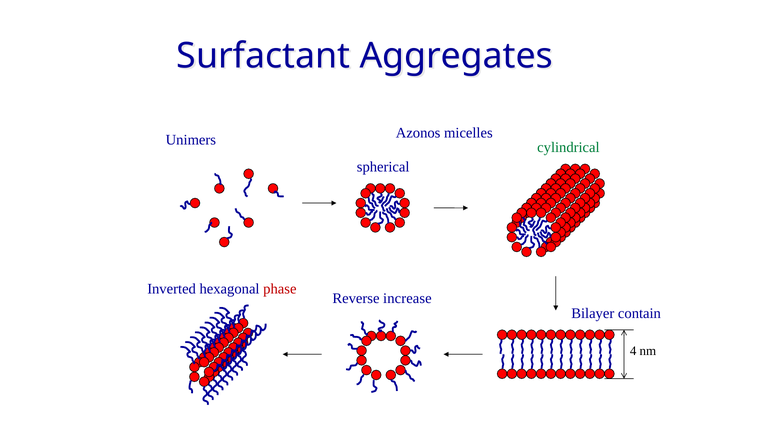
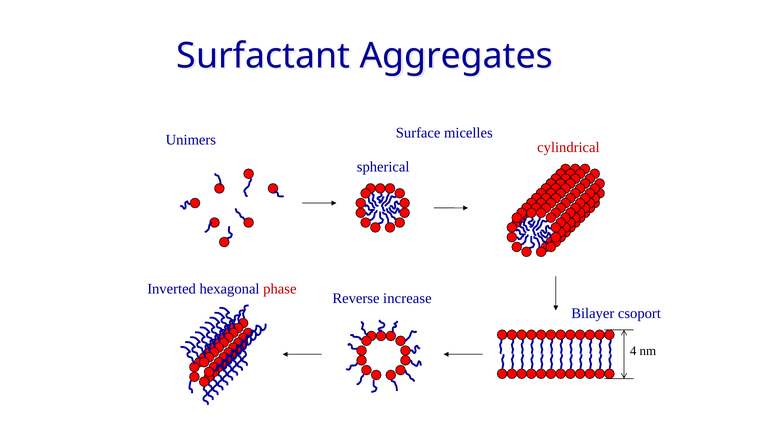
Azonos: Azonos -> Surface (418, 133)
cylindrical colour: green -> red (568, 147)
contain: contain -> csoport (639, 313)
